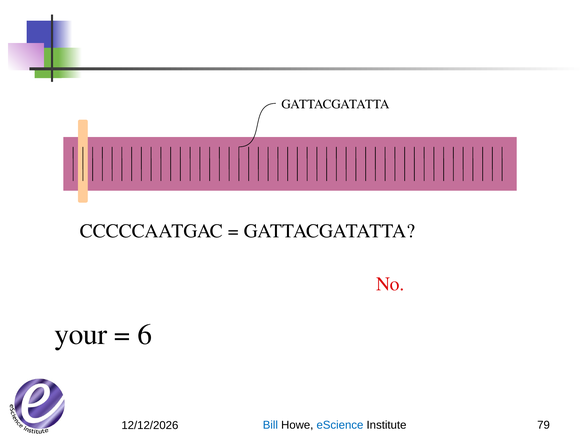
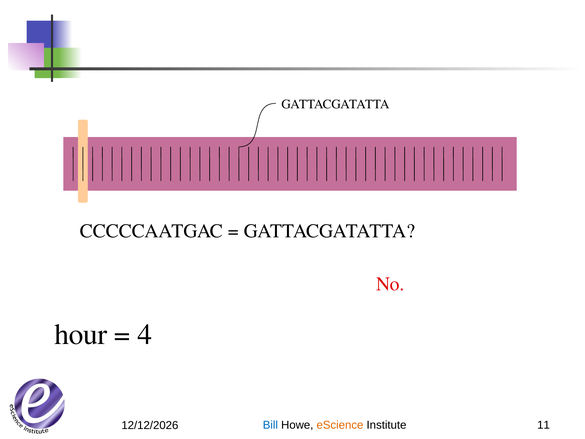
your: your -> hour (81, 334)
6: 6 -> 4 (145, 334)
eScience colour: blue -> orange (340, 425)
79: 79 -> 11 (544, 425)
